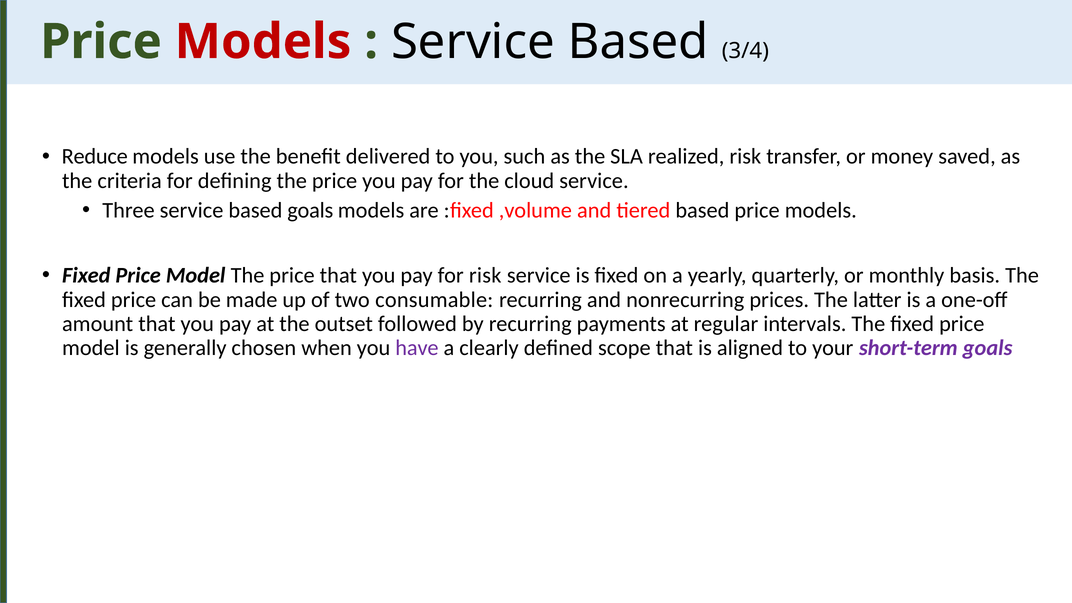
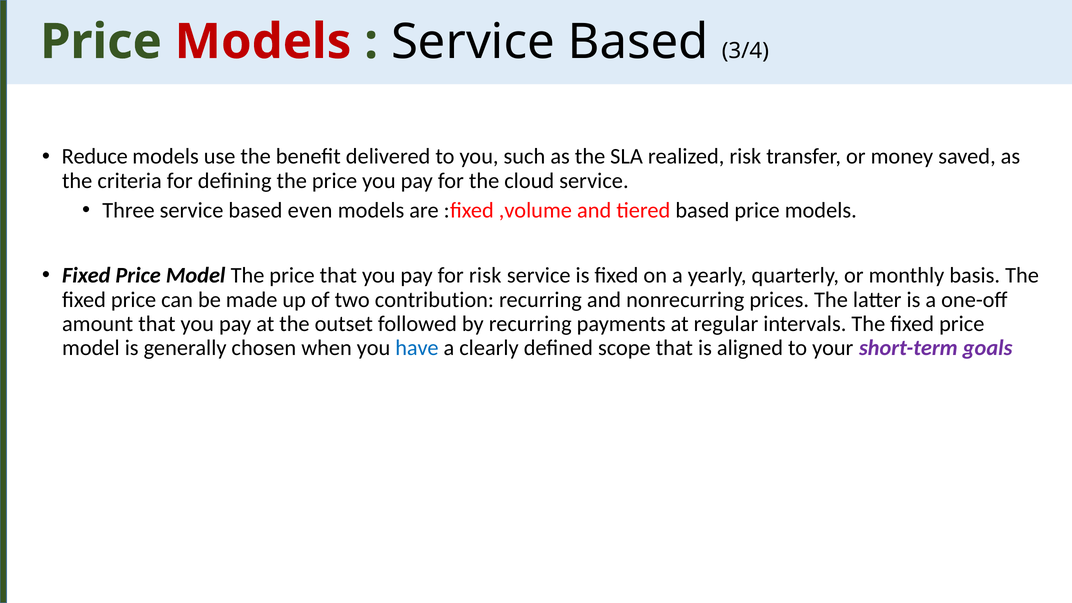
based goals: goals -> even (310, 210)
consumable: consumable -> contribution (434, 300)
have colour: purple -> blue (417, 348)
